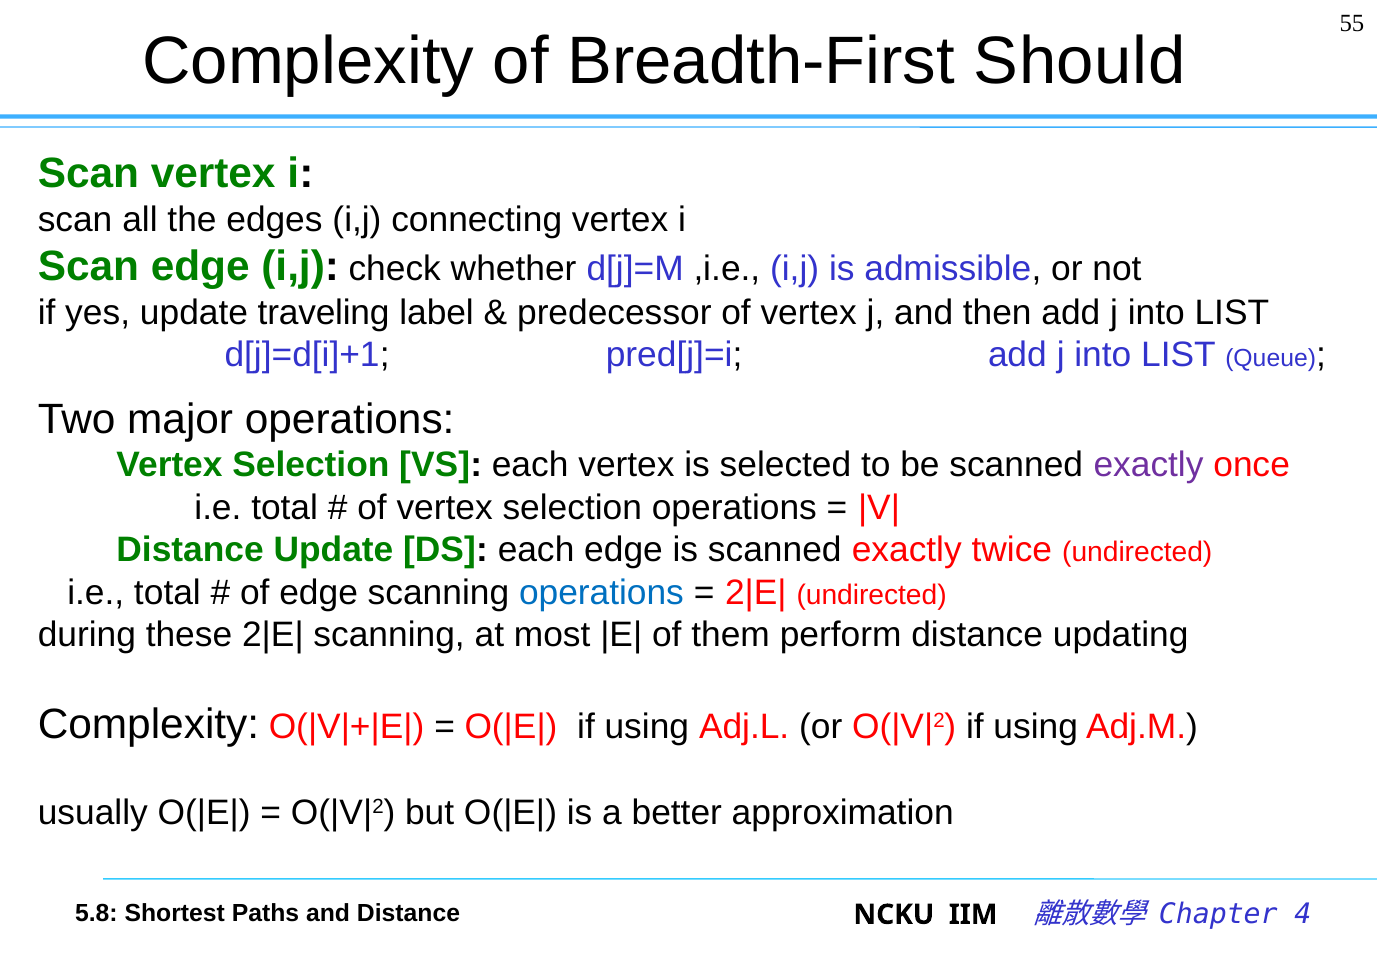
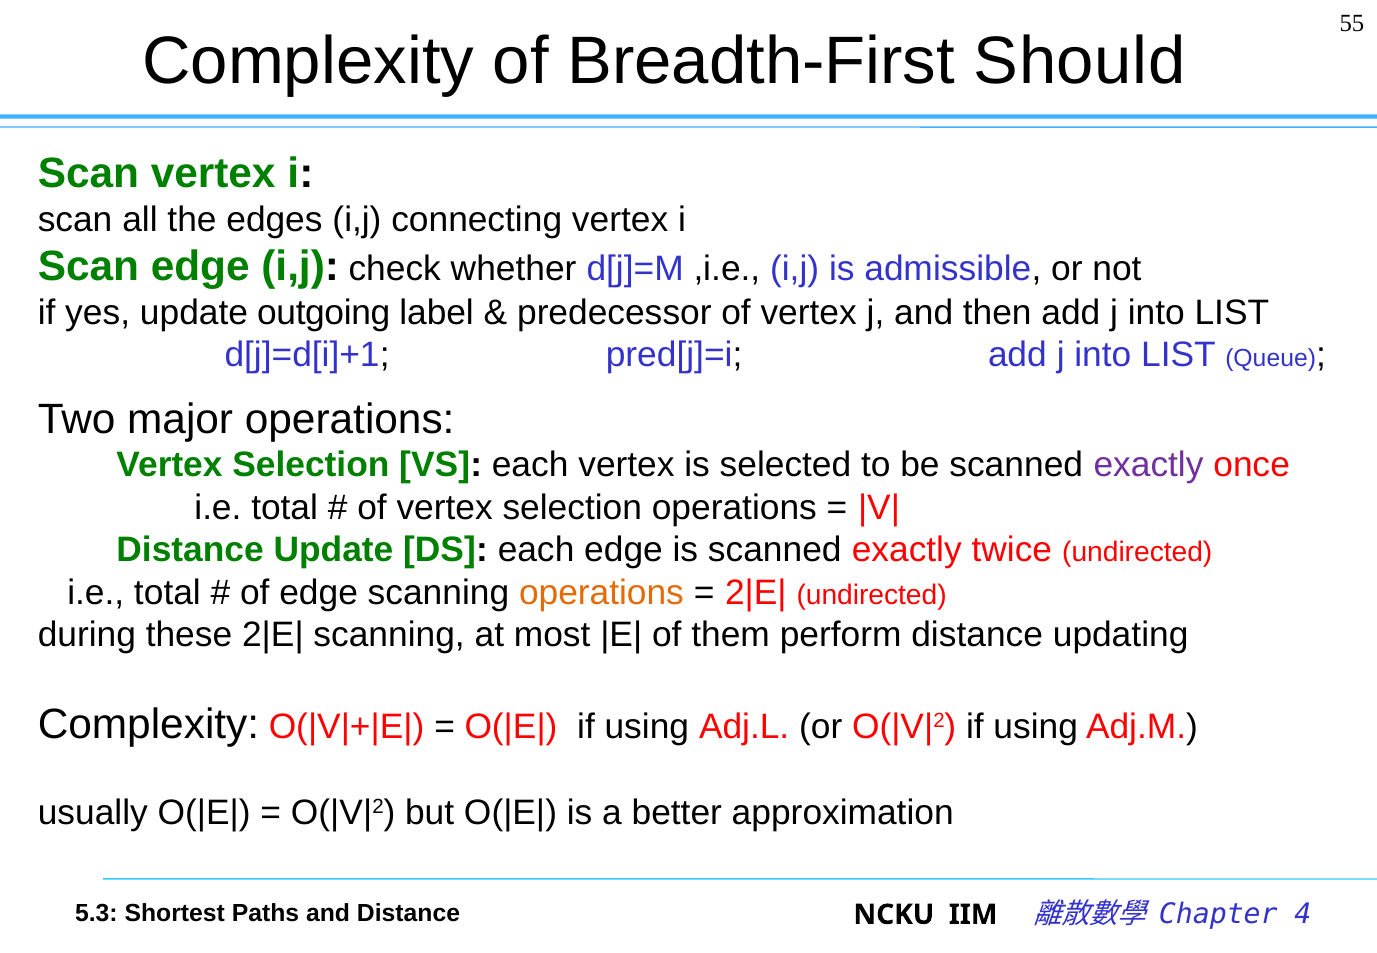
traveling: traveling -> outgoing (324, 313)
operations colour: blue -> orange (601, 593)
5.8: 5.8 -> 5.3 (96, 914)
